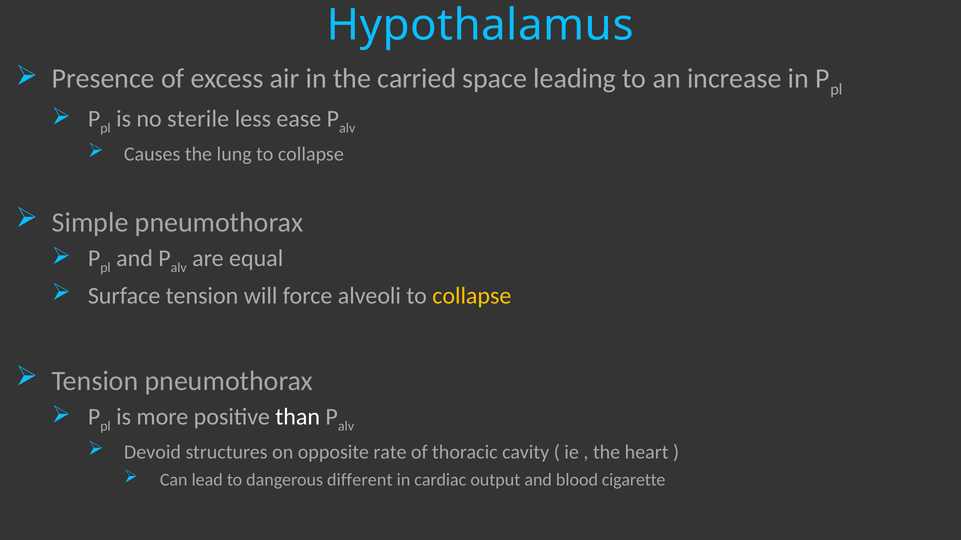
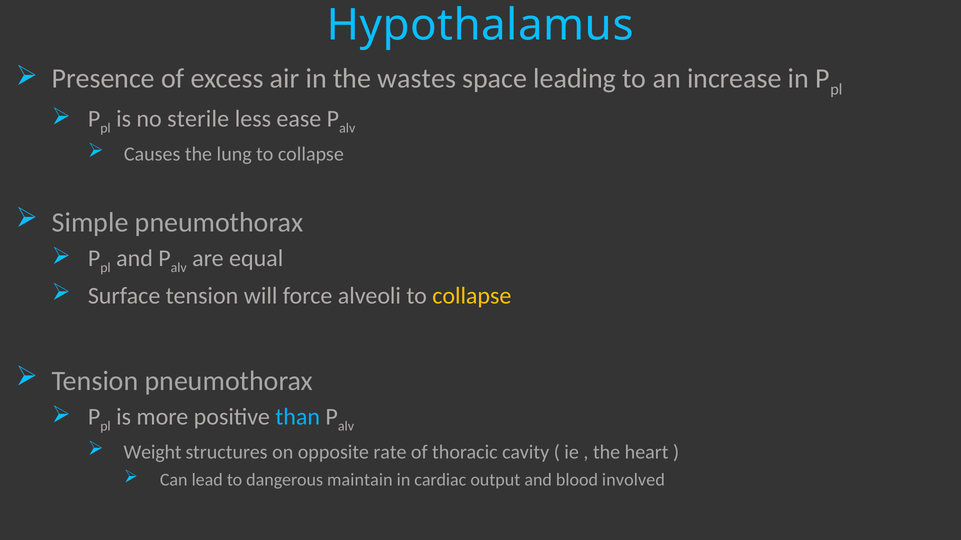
carried: carried -> wastes (417, 79)
than colour: white -> light blue (298, 417)
Devoid: Devoid -> Weight (153, 453)
different: different -> maintain (360, 480)
cigarette: cigarette -> involved (633, 480)
